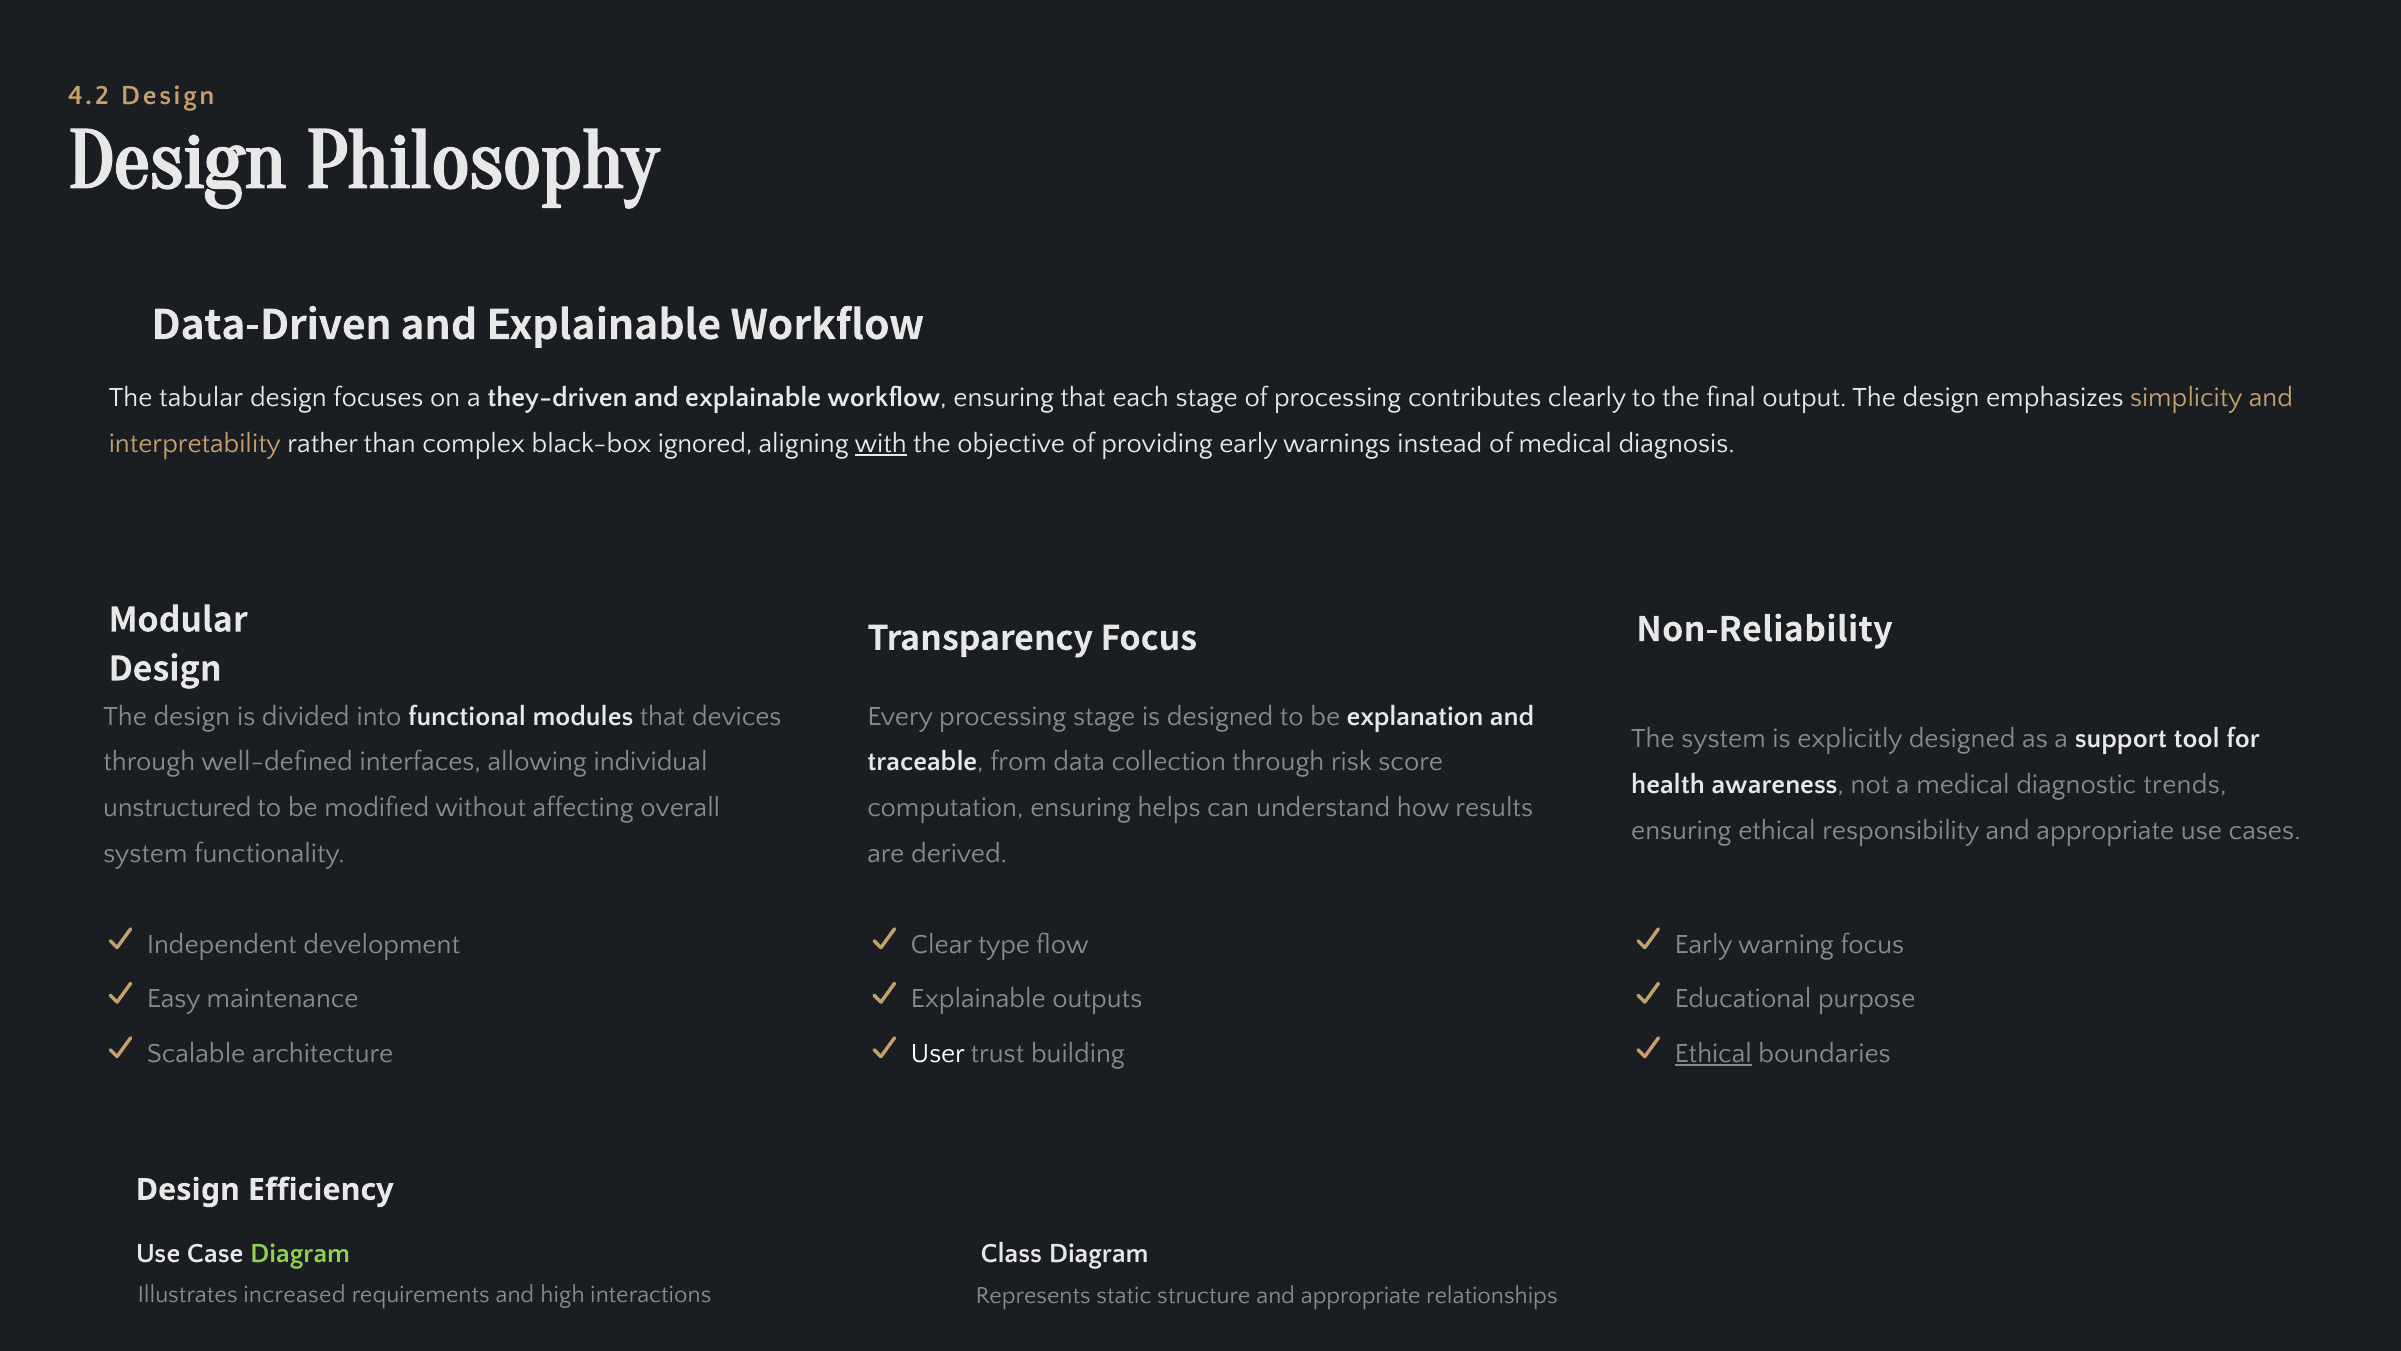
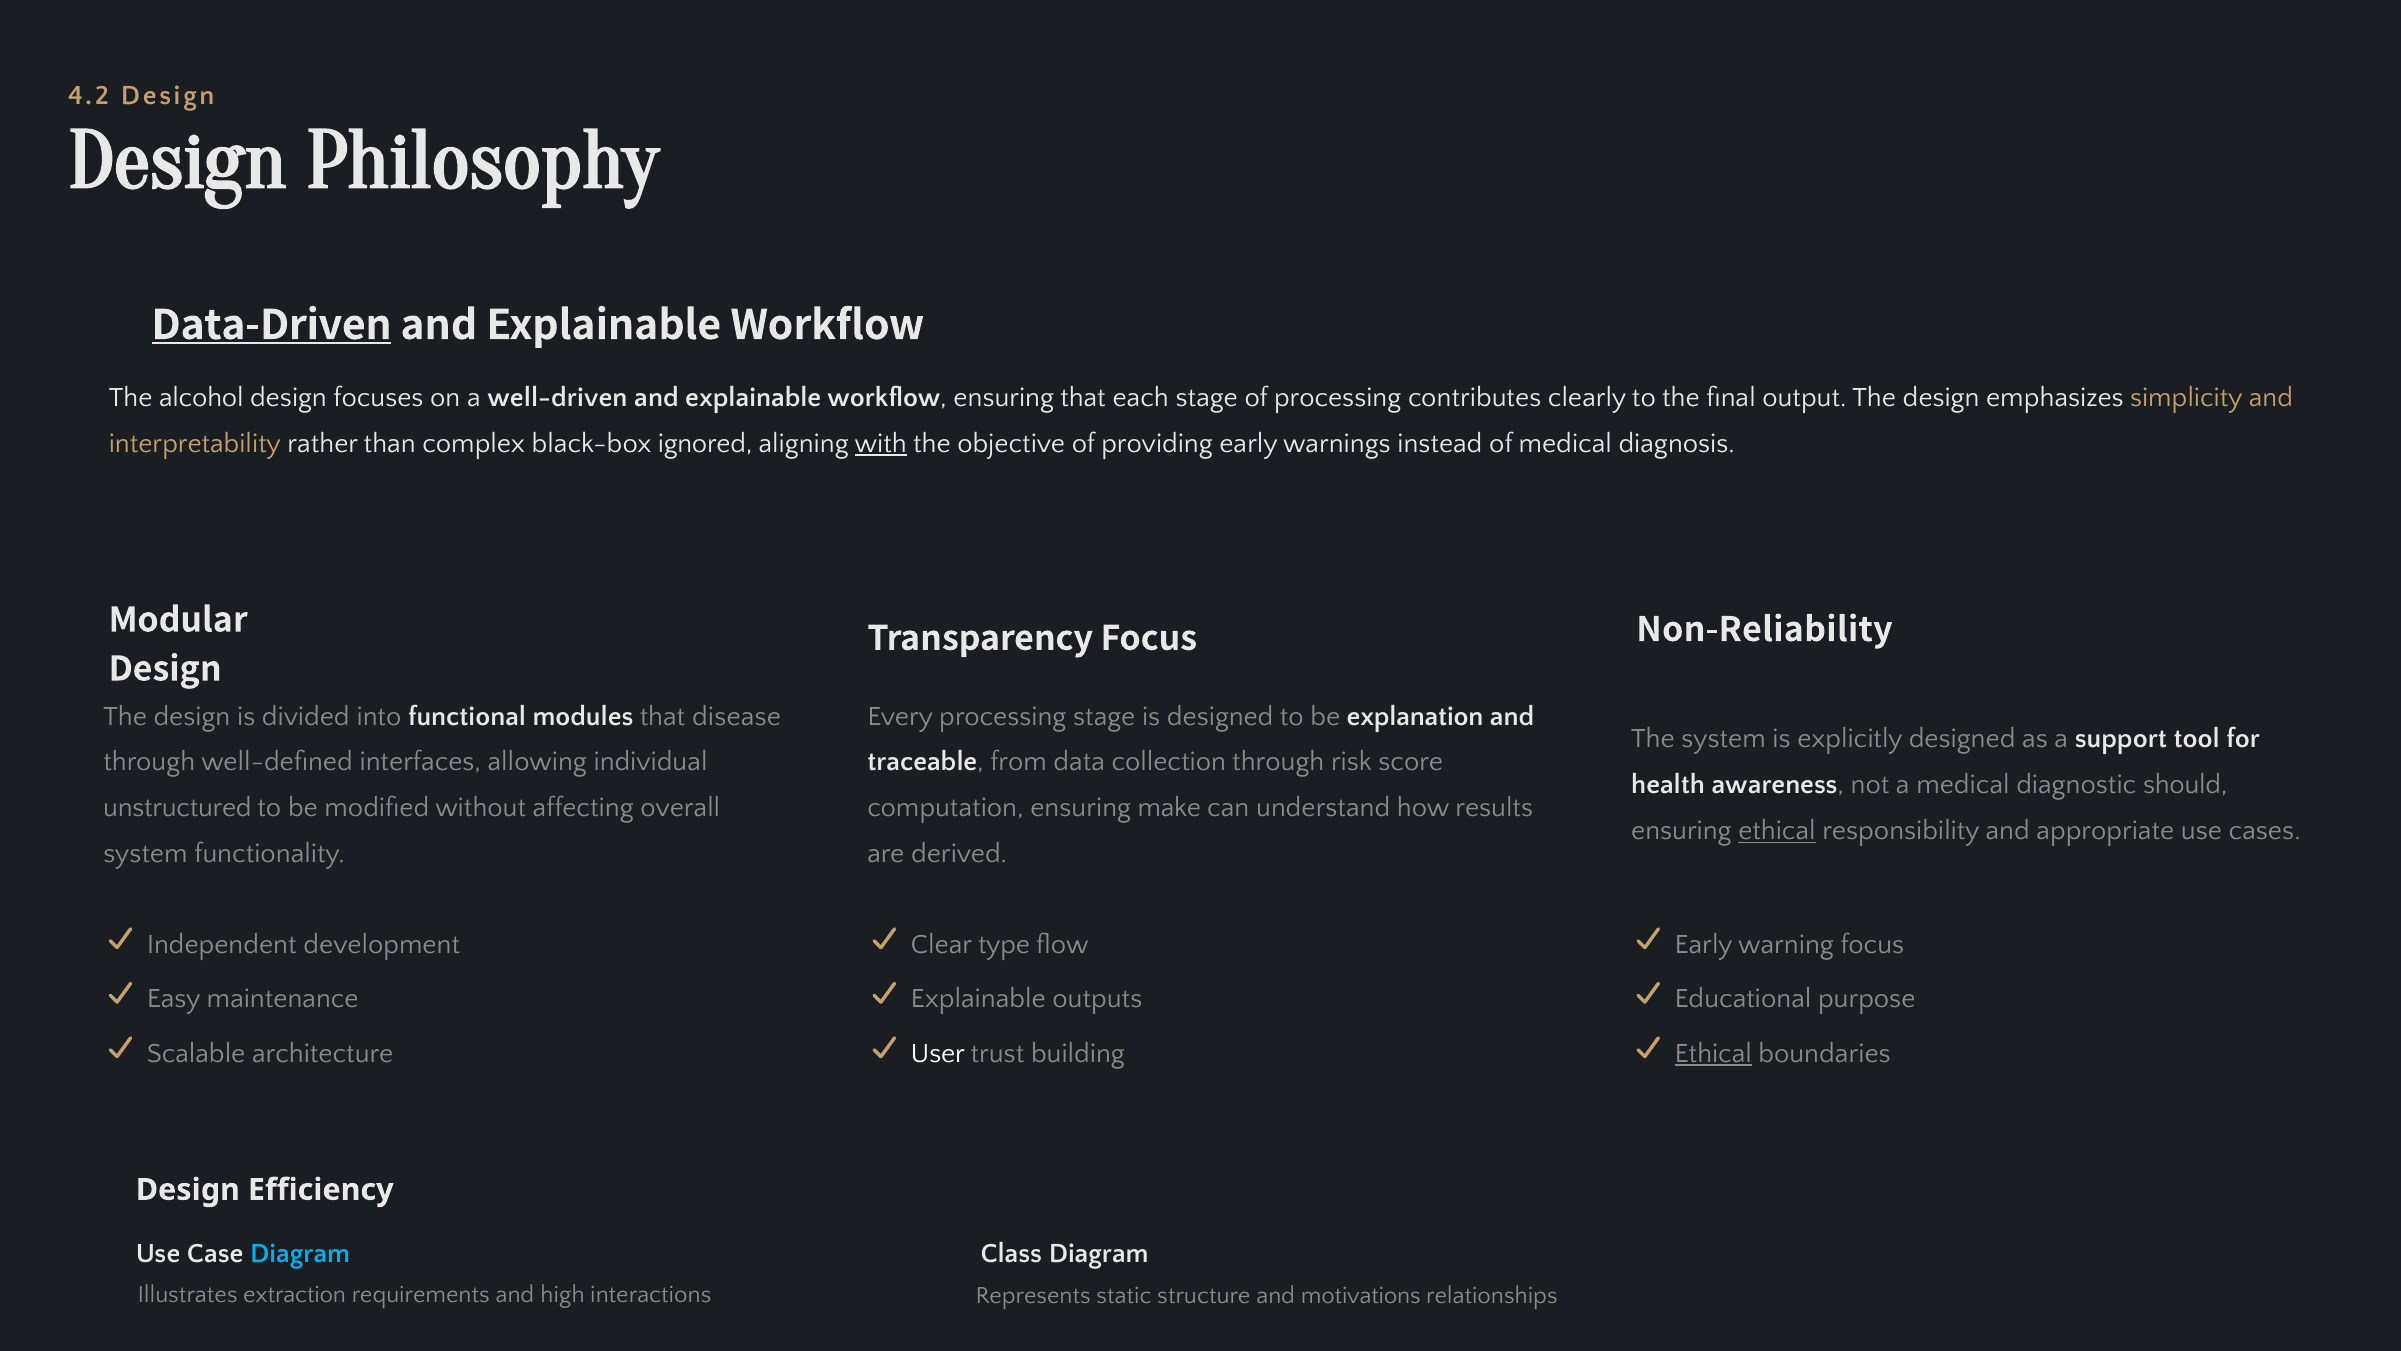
Data-Driven underline: none -> present (272, 325)
tabular: tabular -> alcohol (201, 398)
they-driven: they-driven -> well-driven (557, 398)
devices: devices -> disease (737, 716)
trends: trends -> should (2185, 785)
helps: helps -> make (1169, 807)
ethical underline: none -> present (1777, 830)
Diagram colour: light green -> light blue (300, 1253)
increased: increased -> extraction (295, 1294)
structure and appropriate: appropriate -> motivations (1361, 1295)
